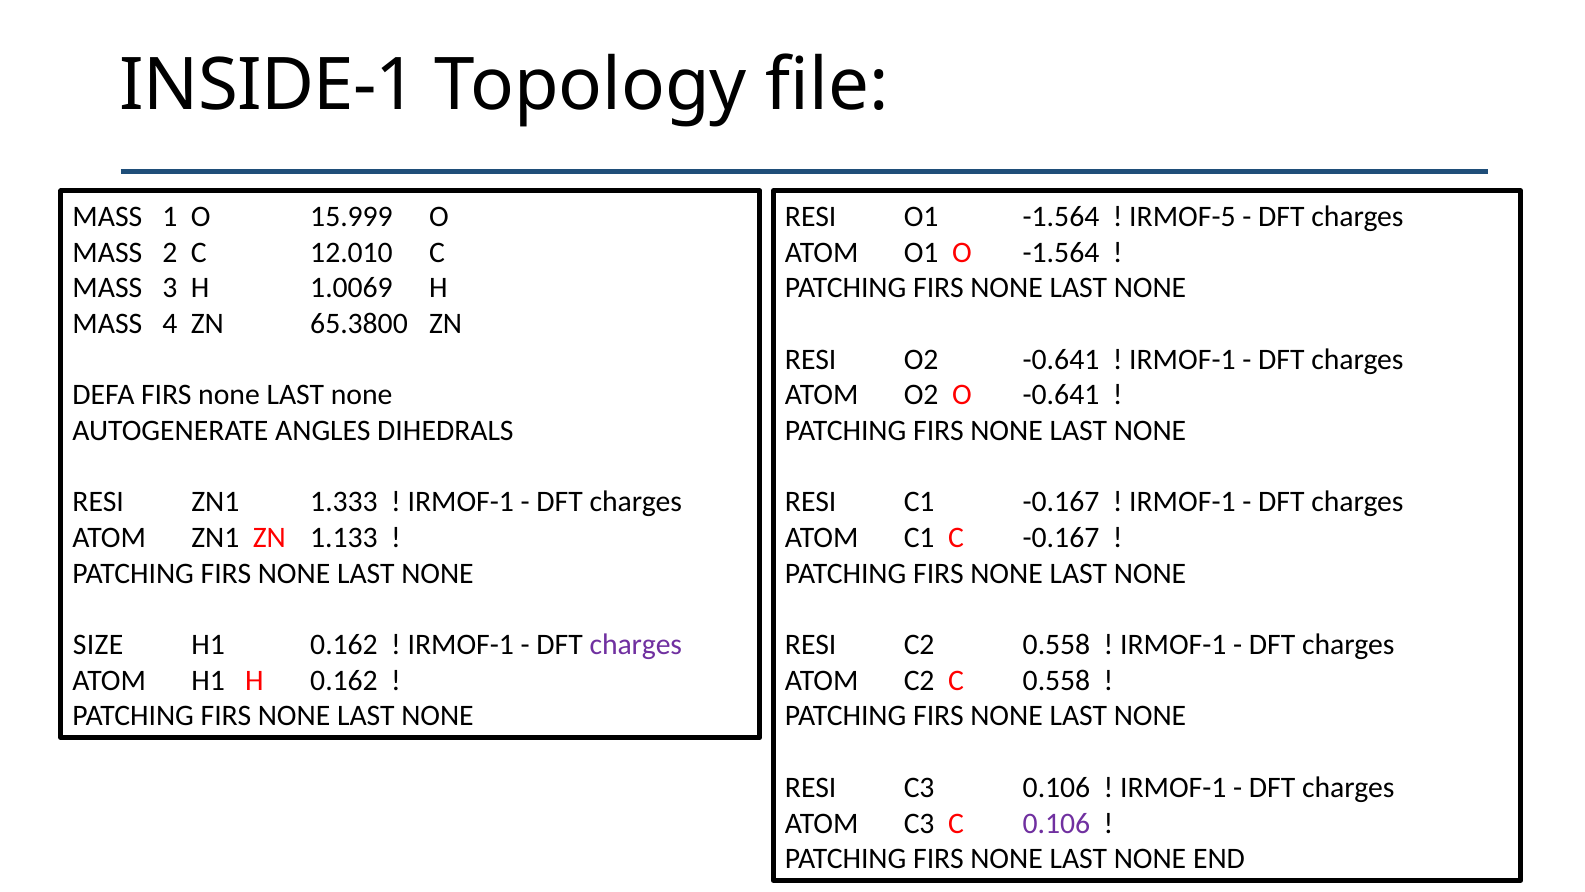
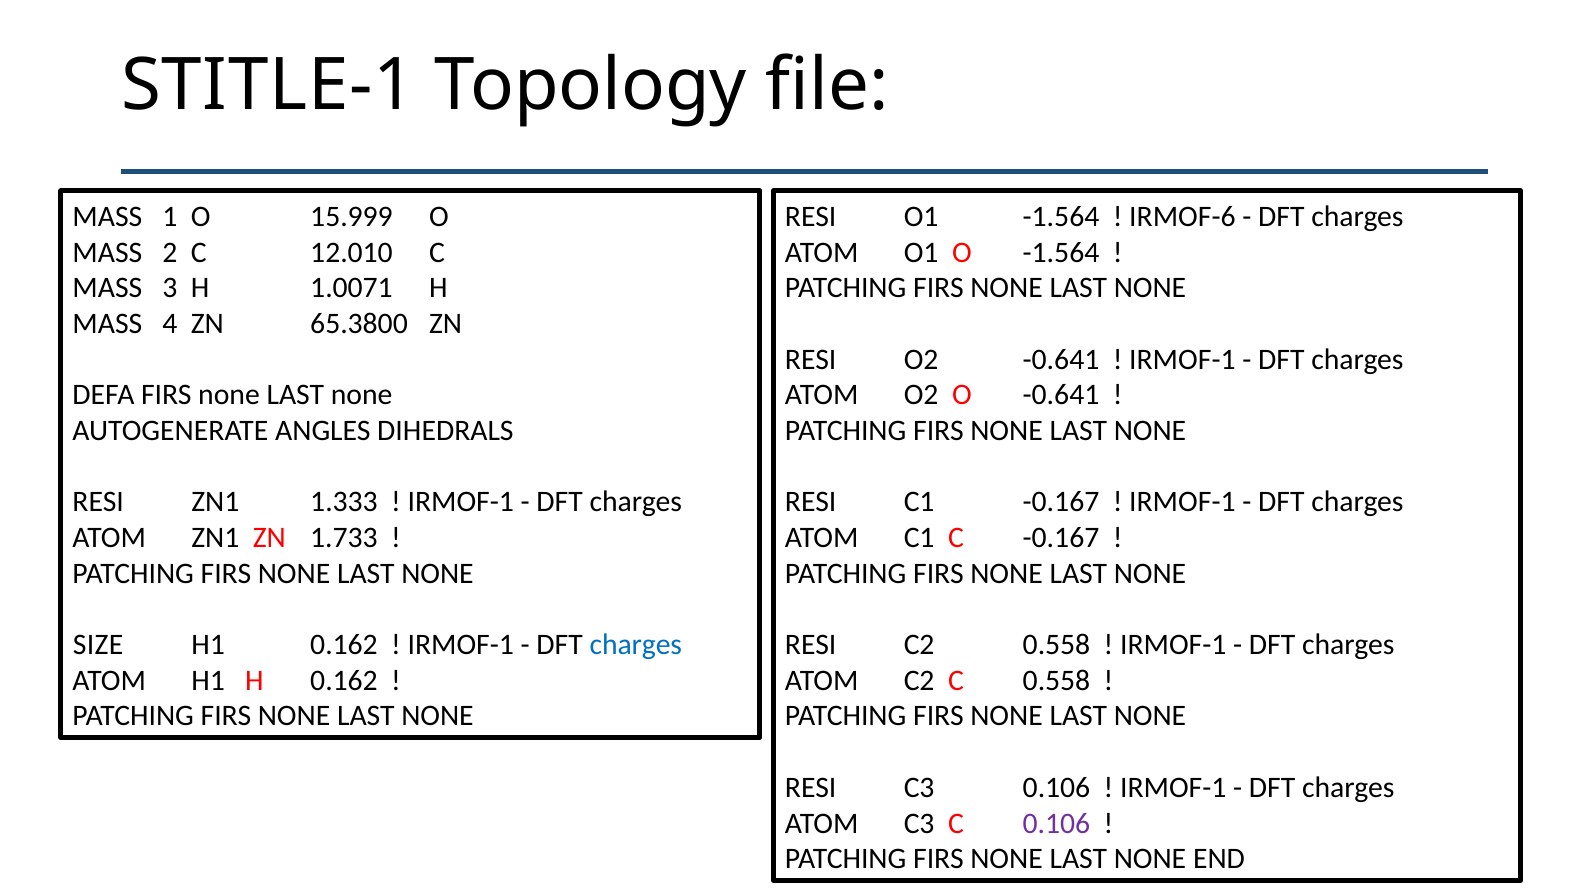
INSIDE-1: INSIDE-1 -> STITLE-1 (268, 86)
IRMOF-5: IRMOF-5 -> IRMOF-6 (1182, 217)
1.0069: 1.0069 -> 1.0071 (352, 288)
1.133: 1.133 -> 1.733 (344, 537)
charges colour: purple -> blue (636, 644)
